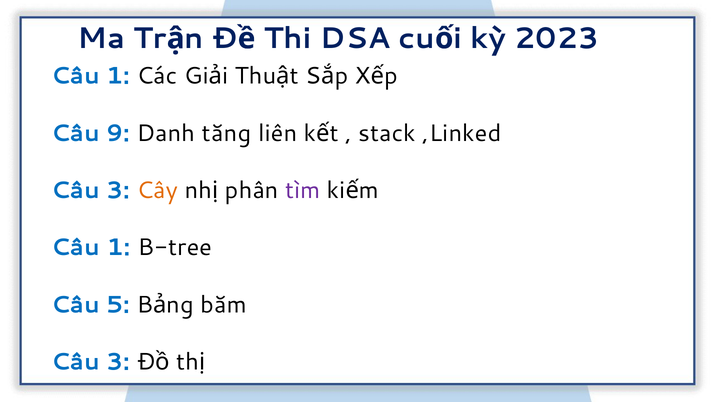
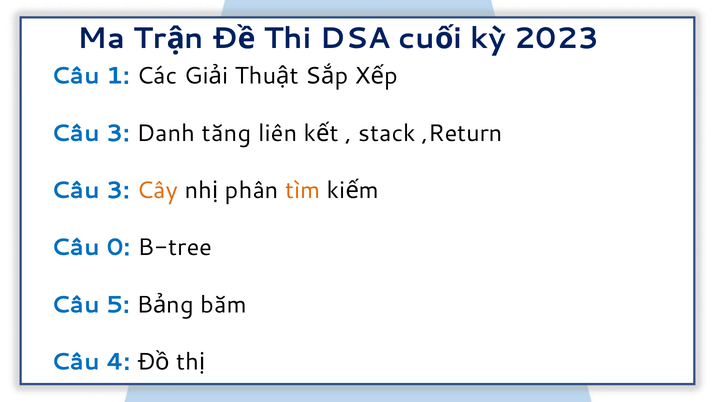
9: 9 -> 3 (118, 133)
,Linked: ,Linked -> ,Return (462, 133)
tìm colour: purple -> orange (303, 190)
1: 1 -> 0 (118, 248)
3: 3 -> 4 (118, 362)
